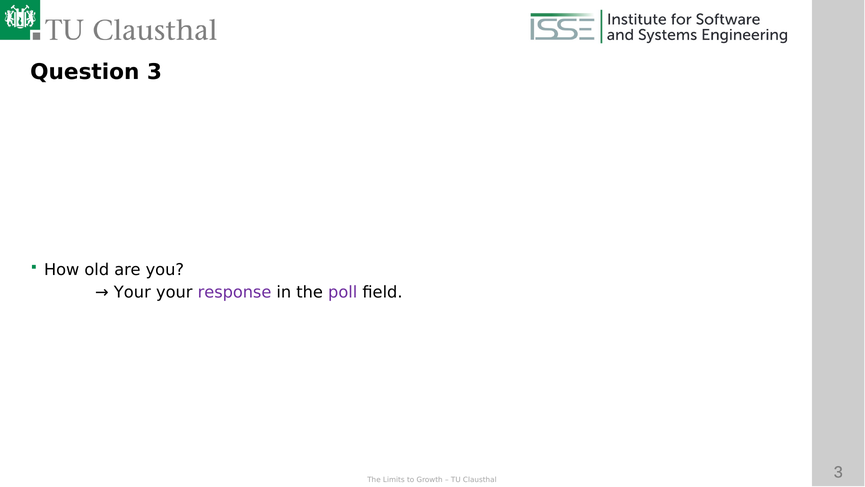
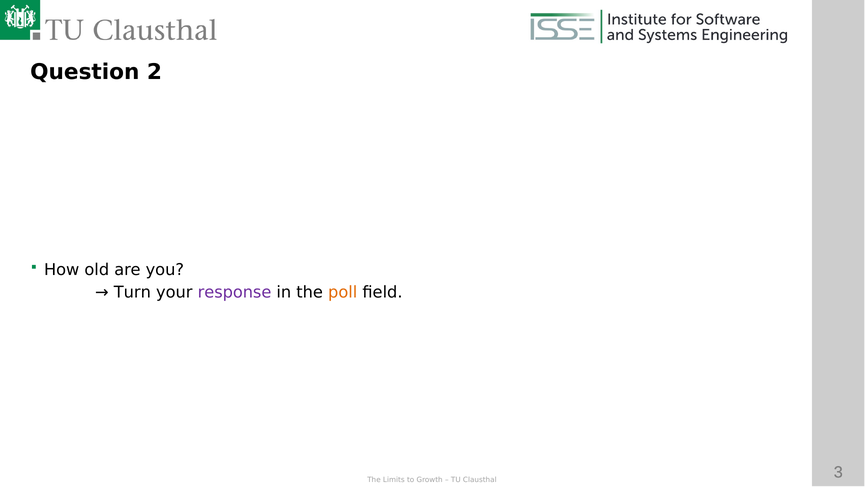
3: 3 -> 2 (154, 72)
Your: Your -> Turn (132, 292)
poll colour: purple -> orange (343, 292)
